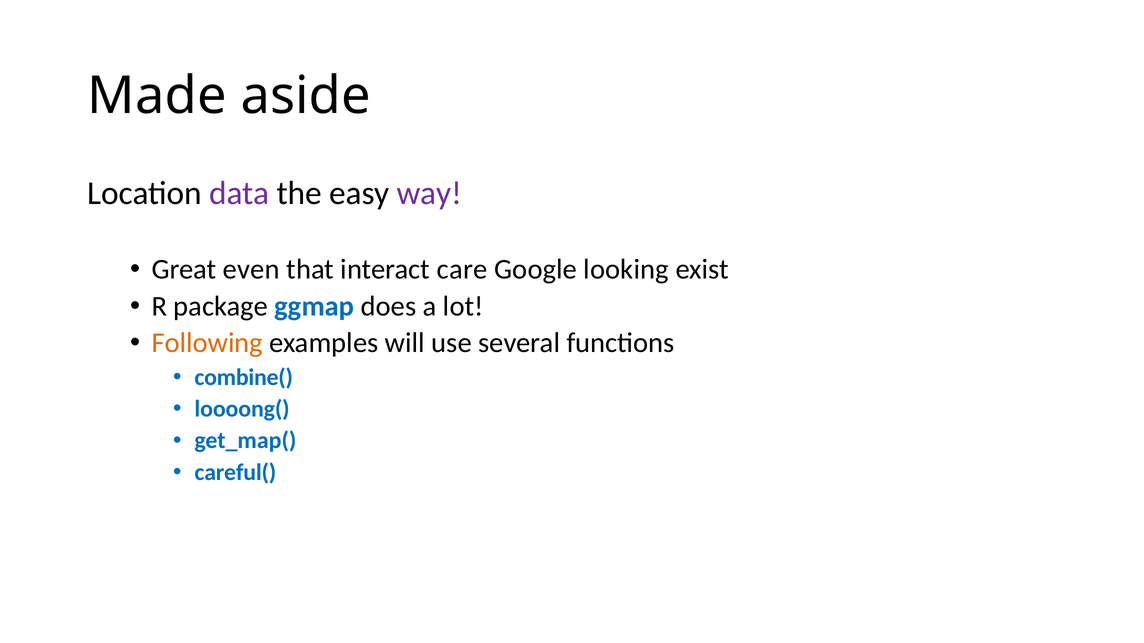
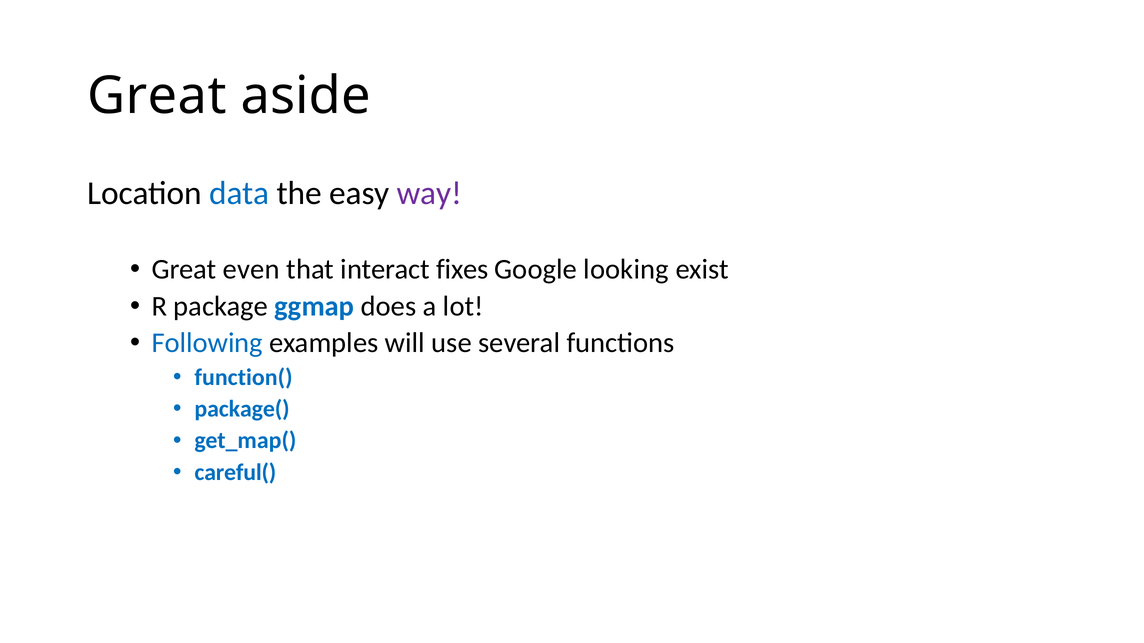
Made: Made -> Great (157, 96)
data colour: purple -> blue (239, 193)
care: care -> fixes (462, 270)
Following colour: orange -> blue (207, 343)
combine(: combine( -> function( (244, 378)
loooong(: loooong( -> package( (242, 409)
